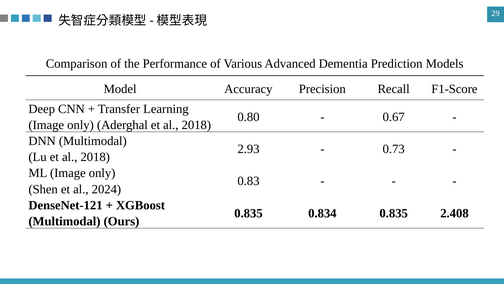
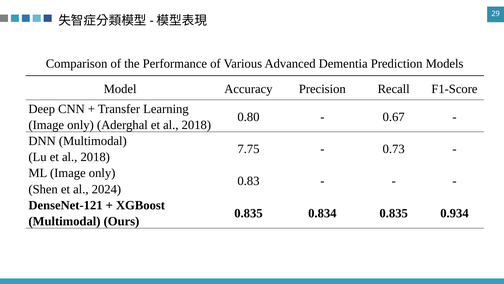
2.93: 2.93 -> 7.75 (248, 149)
2.408: 2.408 -> 0.934 (454, 213)
